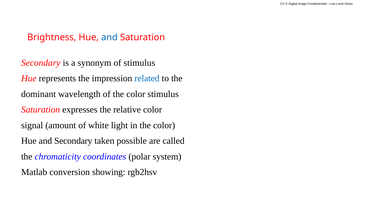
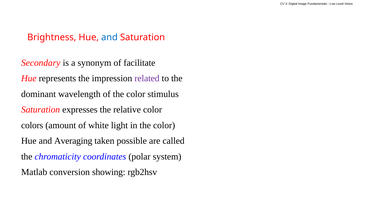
of stimulus: stimulus -> facilitate (139, 63)
related colour: blue -> purple (147, 78)
signal: signal -> colors (32, 125)
and Secondary: Secondary -> Averaging (73, 141)
